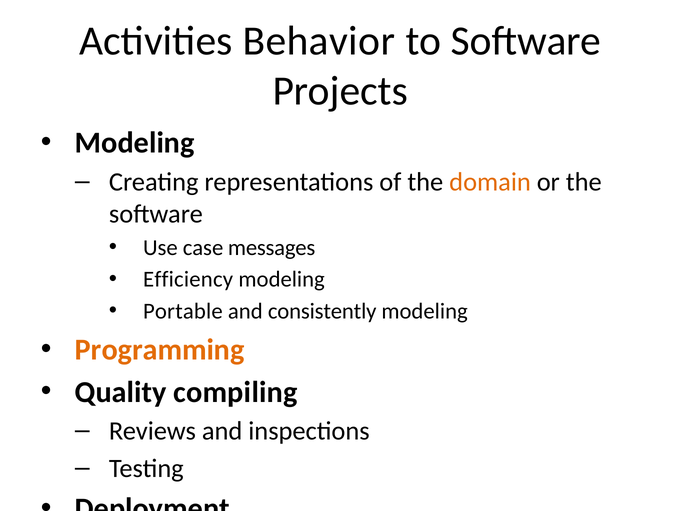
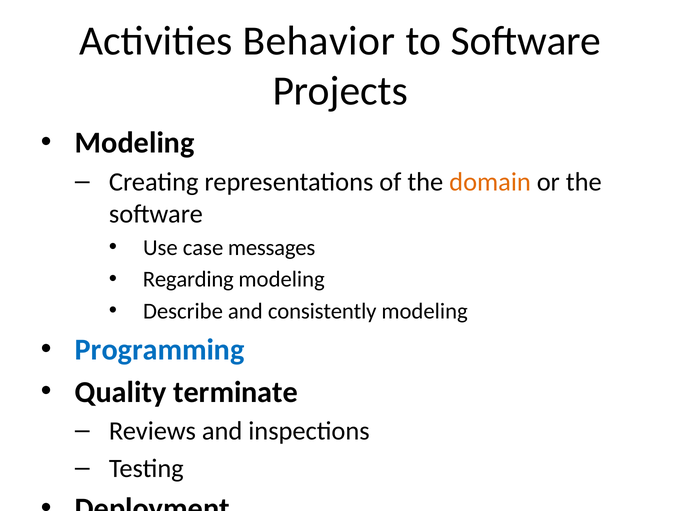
Efficiency: Efficiency -> Regarding (188, 279)
Portable: Portable -> Describe (183, 311)
Programming colour: orange -> blue (160, 349)
compiling: compiling -> terminate (236, 392)
